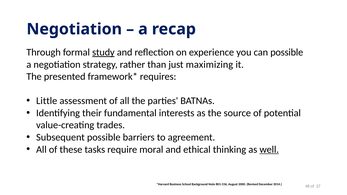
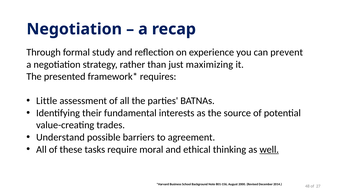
study underline: present -> none (103, 52)
can possible: possible -> prevent (287, 52)
Subsequent: Subsequent -> Understand (60, 137)
